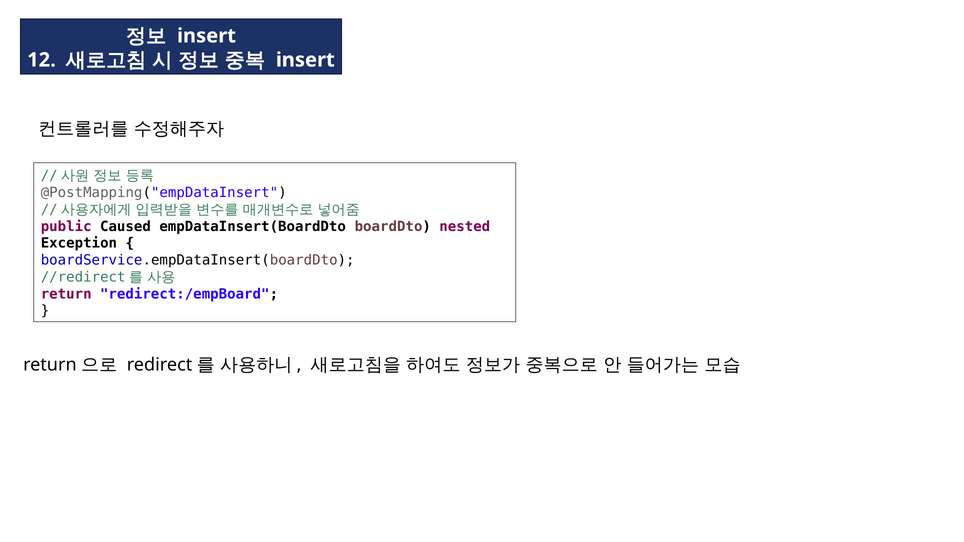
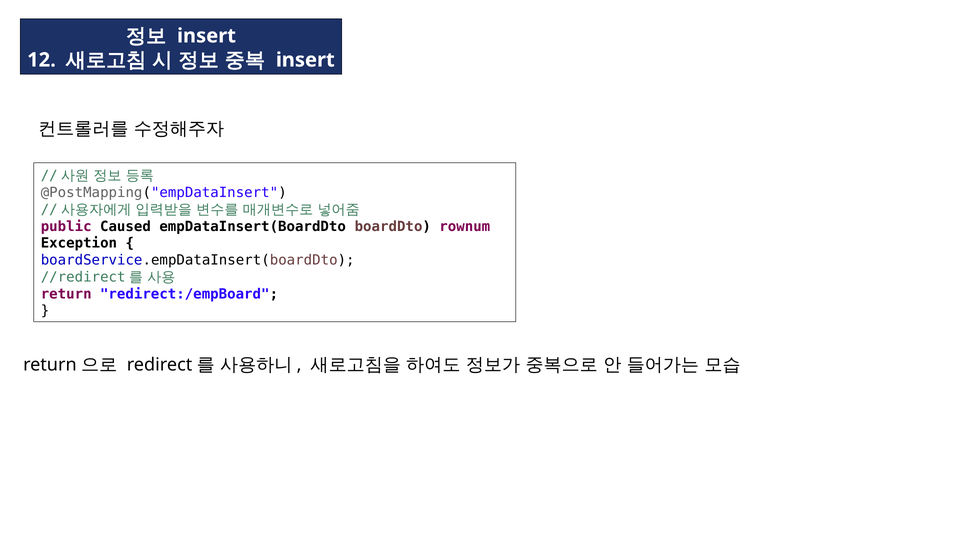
nested: nested -> rownum (465, 227)
